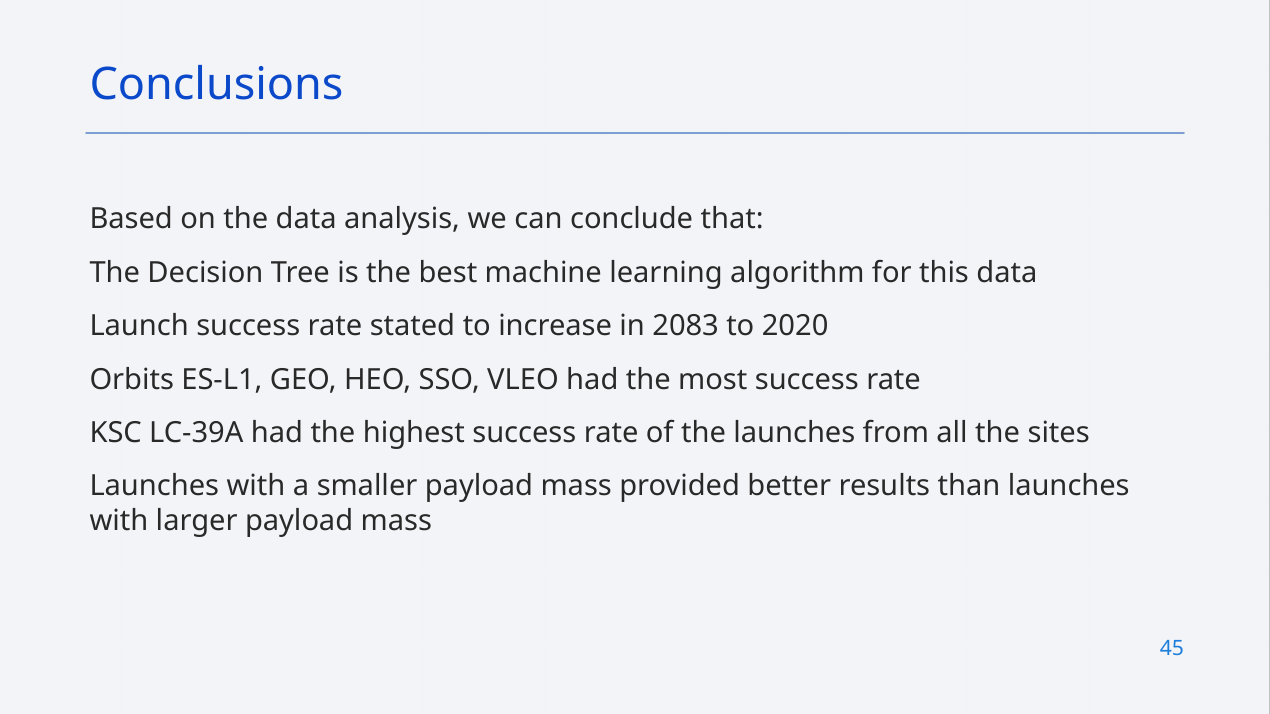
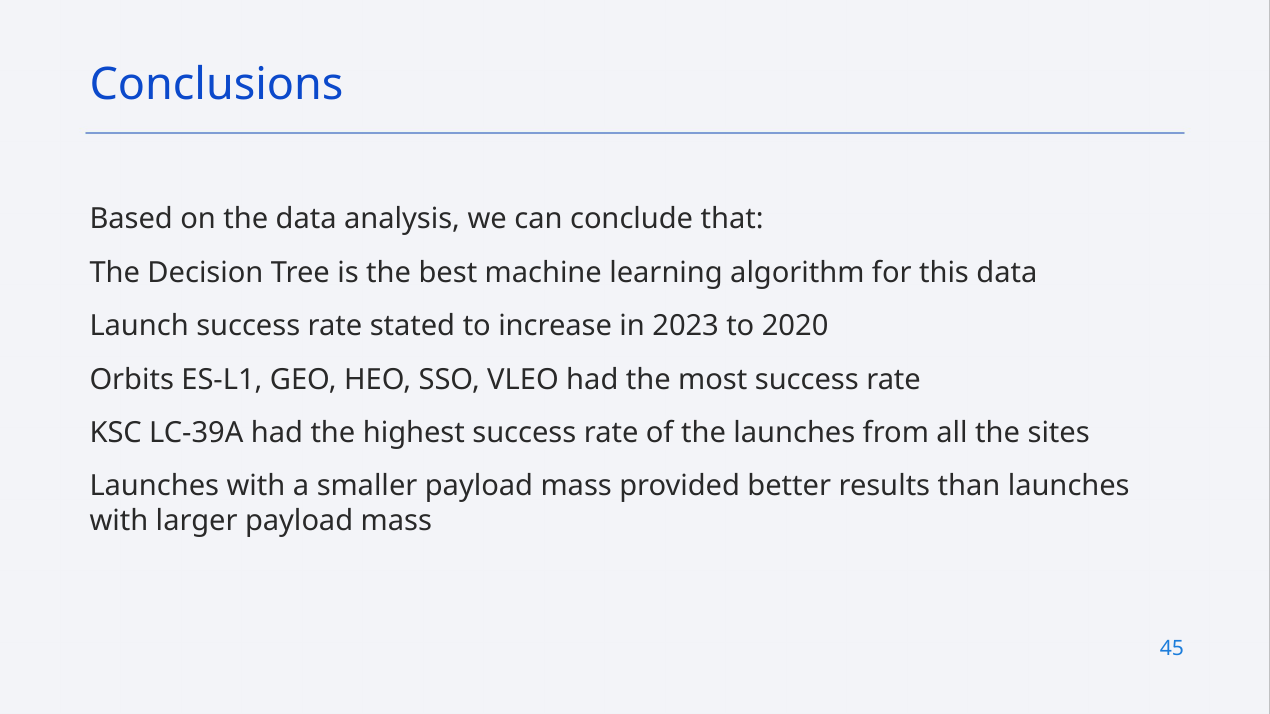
2083: 2083 -> 2023 (686, 326)
